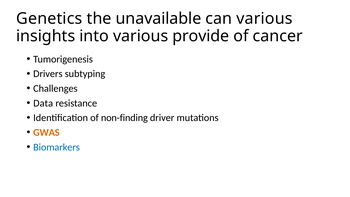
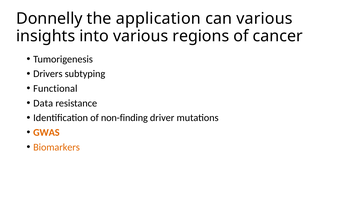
Genetics: Genetics -> Donnelly (49, 19)
unavailable: unavailable -> application (158, 19)
provide: provide -> regions (201, 36)
Challenges: Challenges -> Functional (55, 88)
Biomarkers colour: blue -> orange (57, 147)
